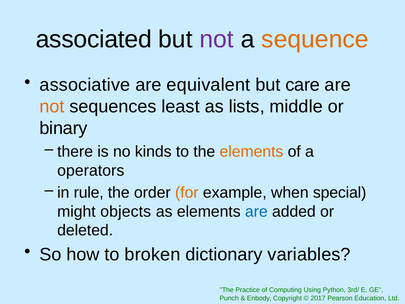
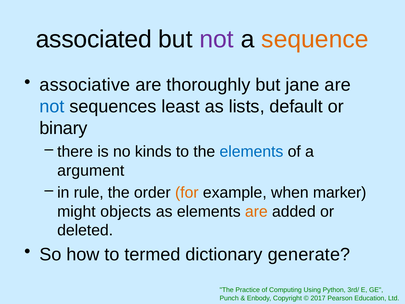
equivalent: equivalent -> thoroughly (209, 85)
care: care -> jane (303, 85)
not colour: orange -> blue (52, 107)
middle: middle -> default (296, 107)
elements colour: orange -> blue (251, 151)
operators: operators -> argument (91, 170)
special: special -> marker (340, 192)
are colour: blue -> orange (256, 211)
broken: broken -> termed (153, 254)
variables: variables -> generate (309, 254)
